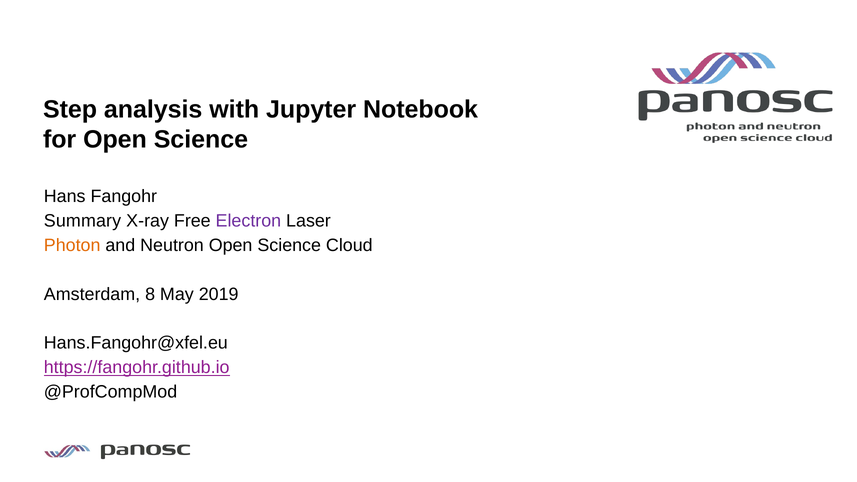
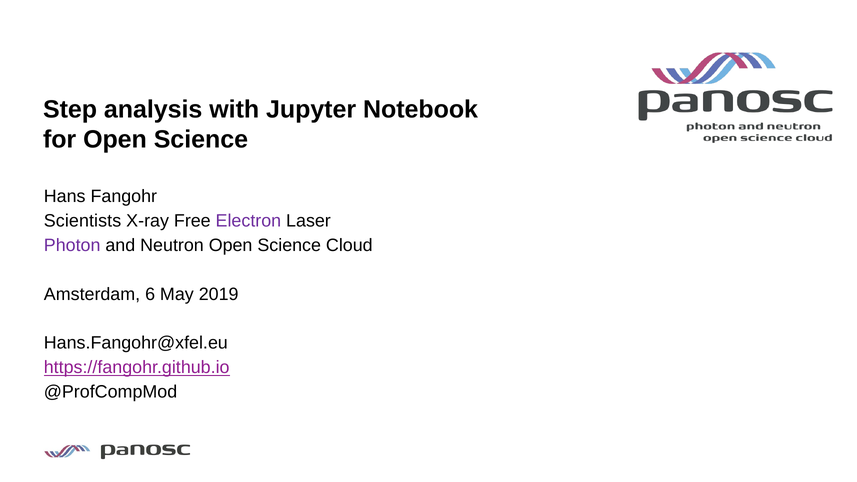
Summary: Summary -> Scientists (83, 221)
Photon colour: orange -> purple (72, 245)
8: 8 -> 6 (150, 294)
